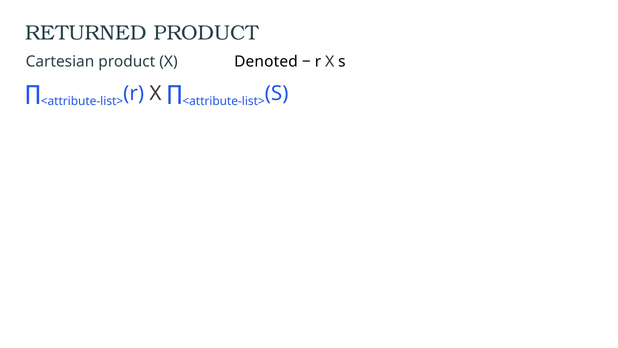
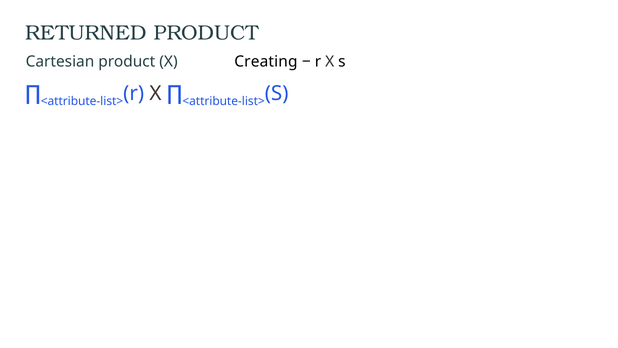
Denoted: Denoted -> Creating (266, 62)
